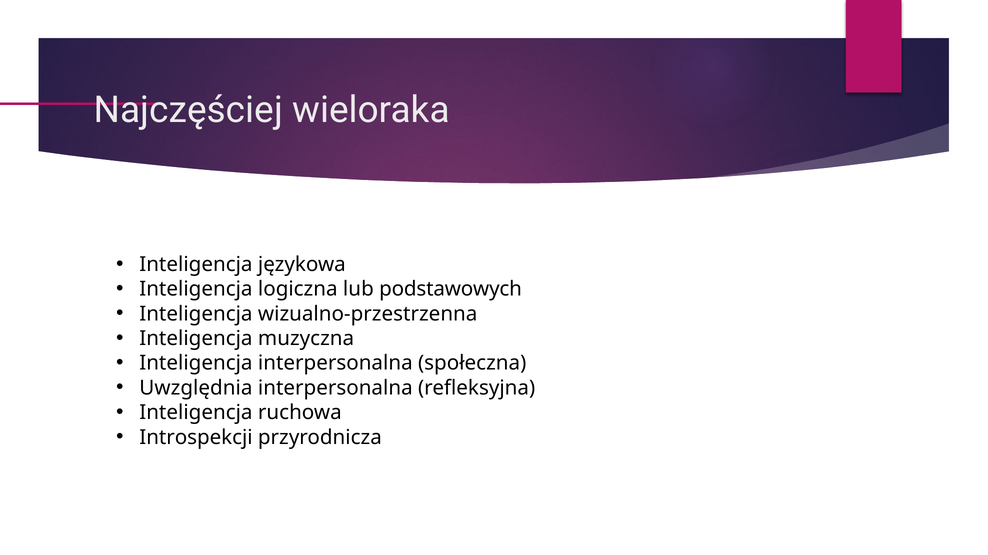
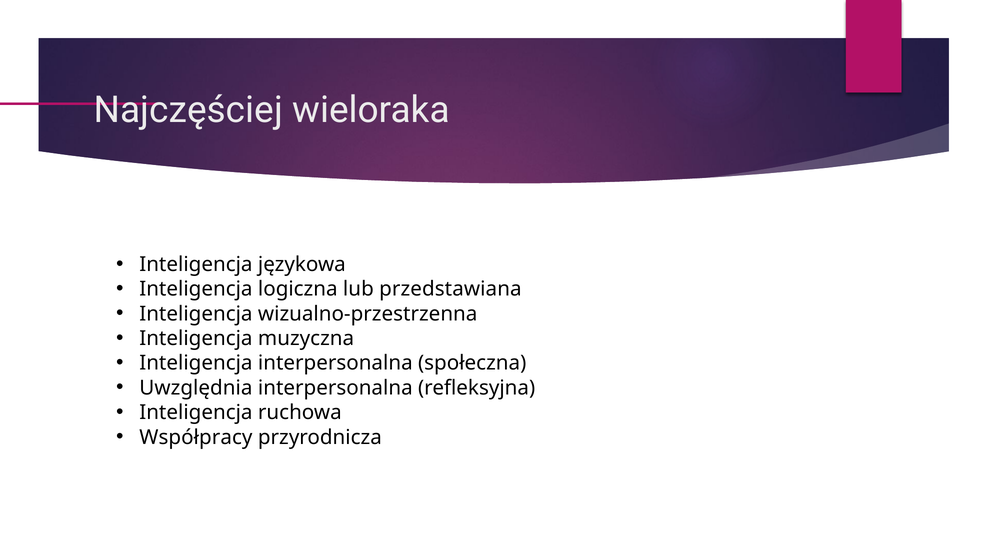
podstawowych: podstawowych -> przedstawiana (450, 290)
Introspekcji: Introspekcji -> Współpracy (196, 438)
